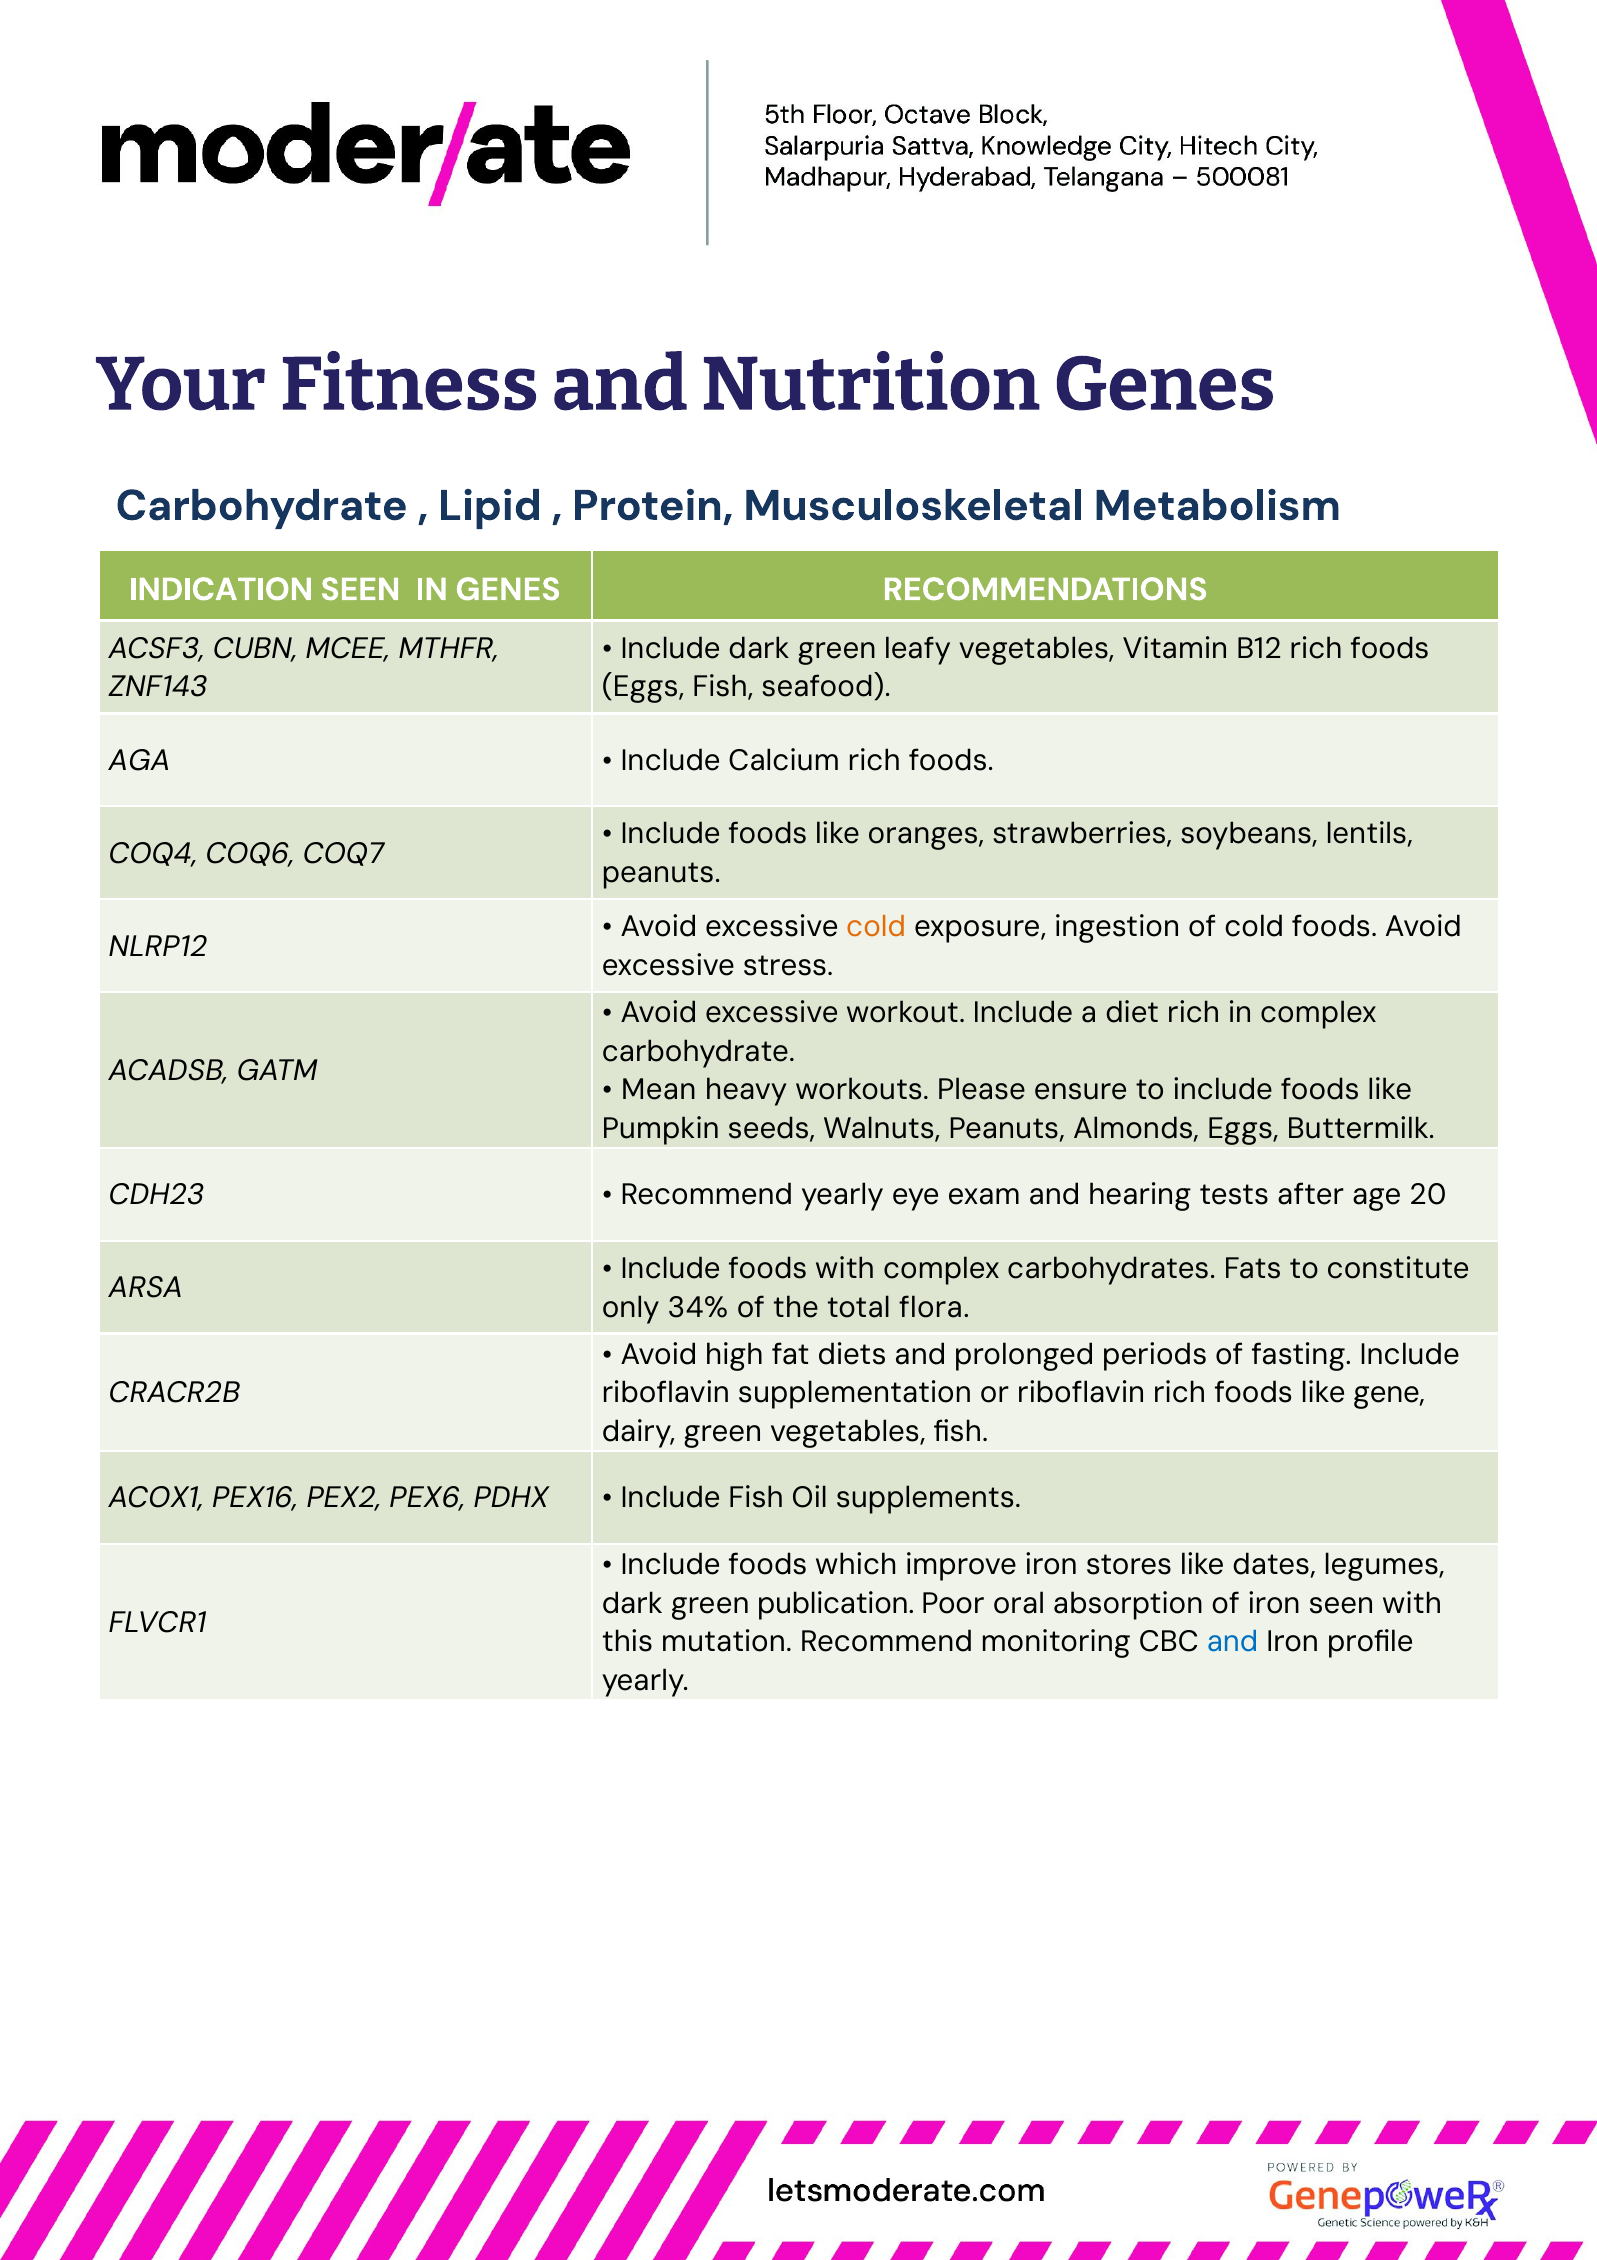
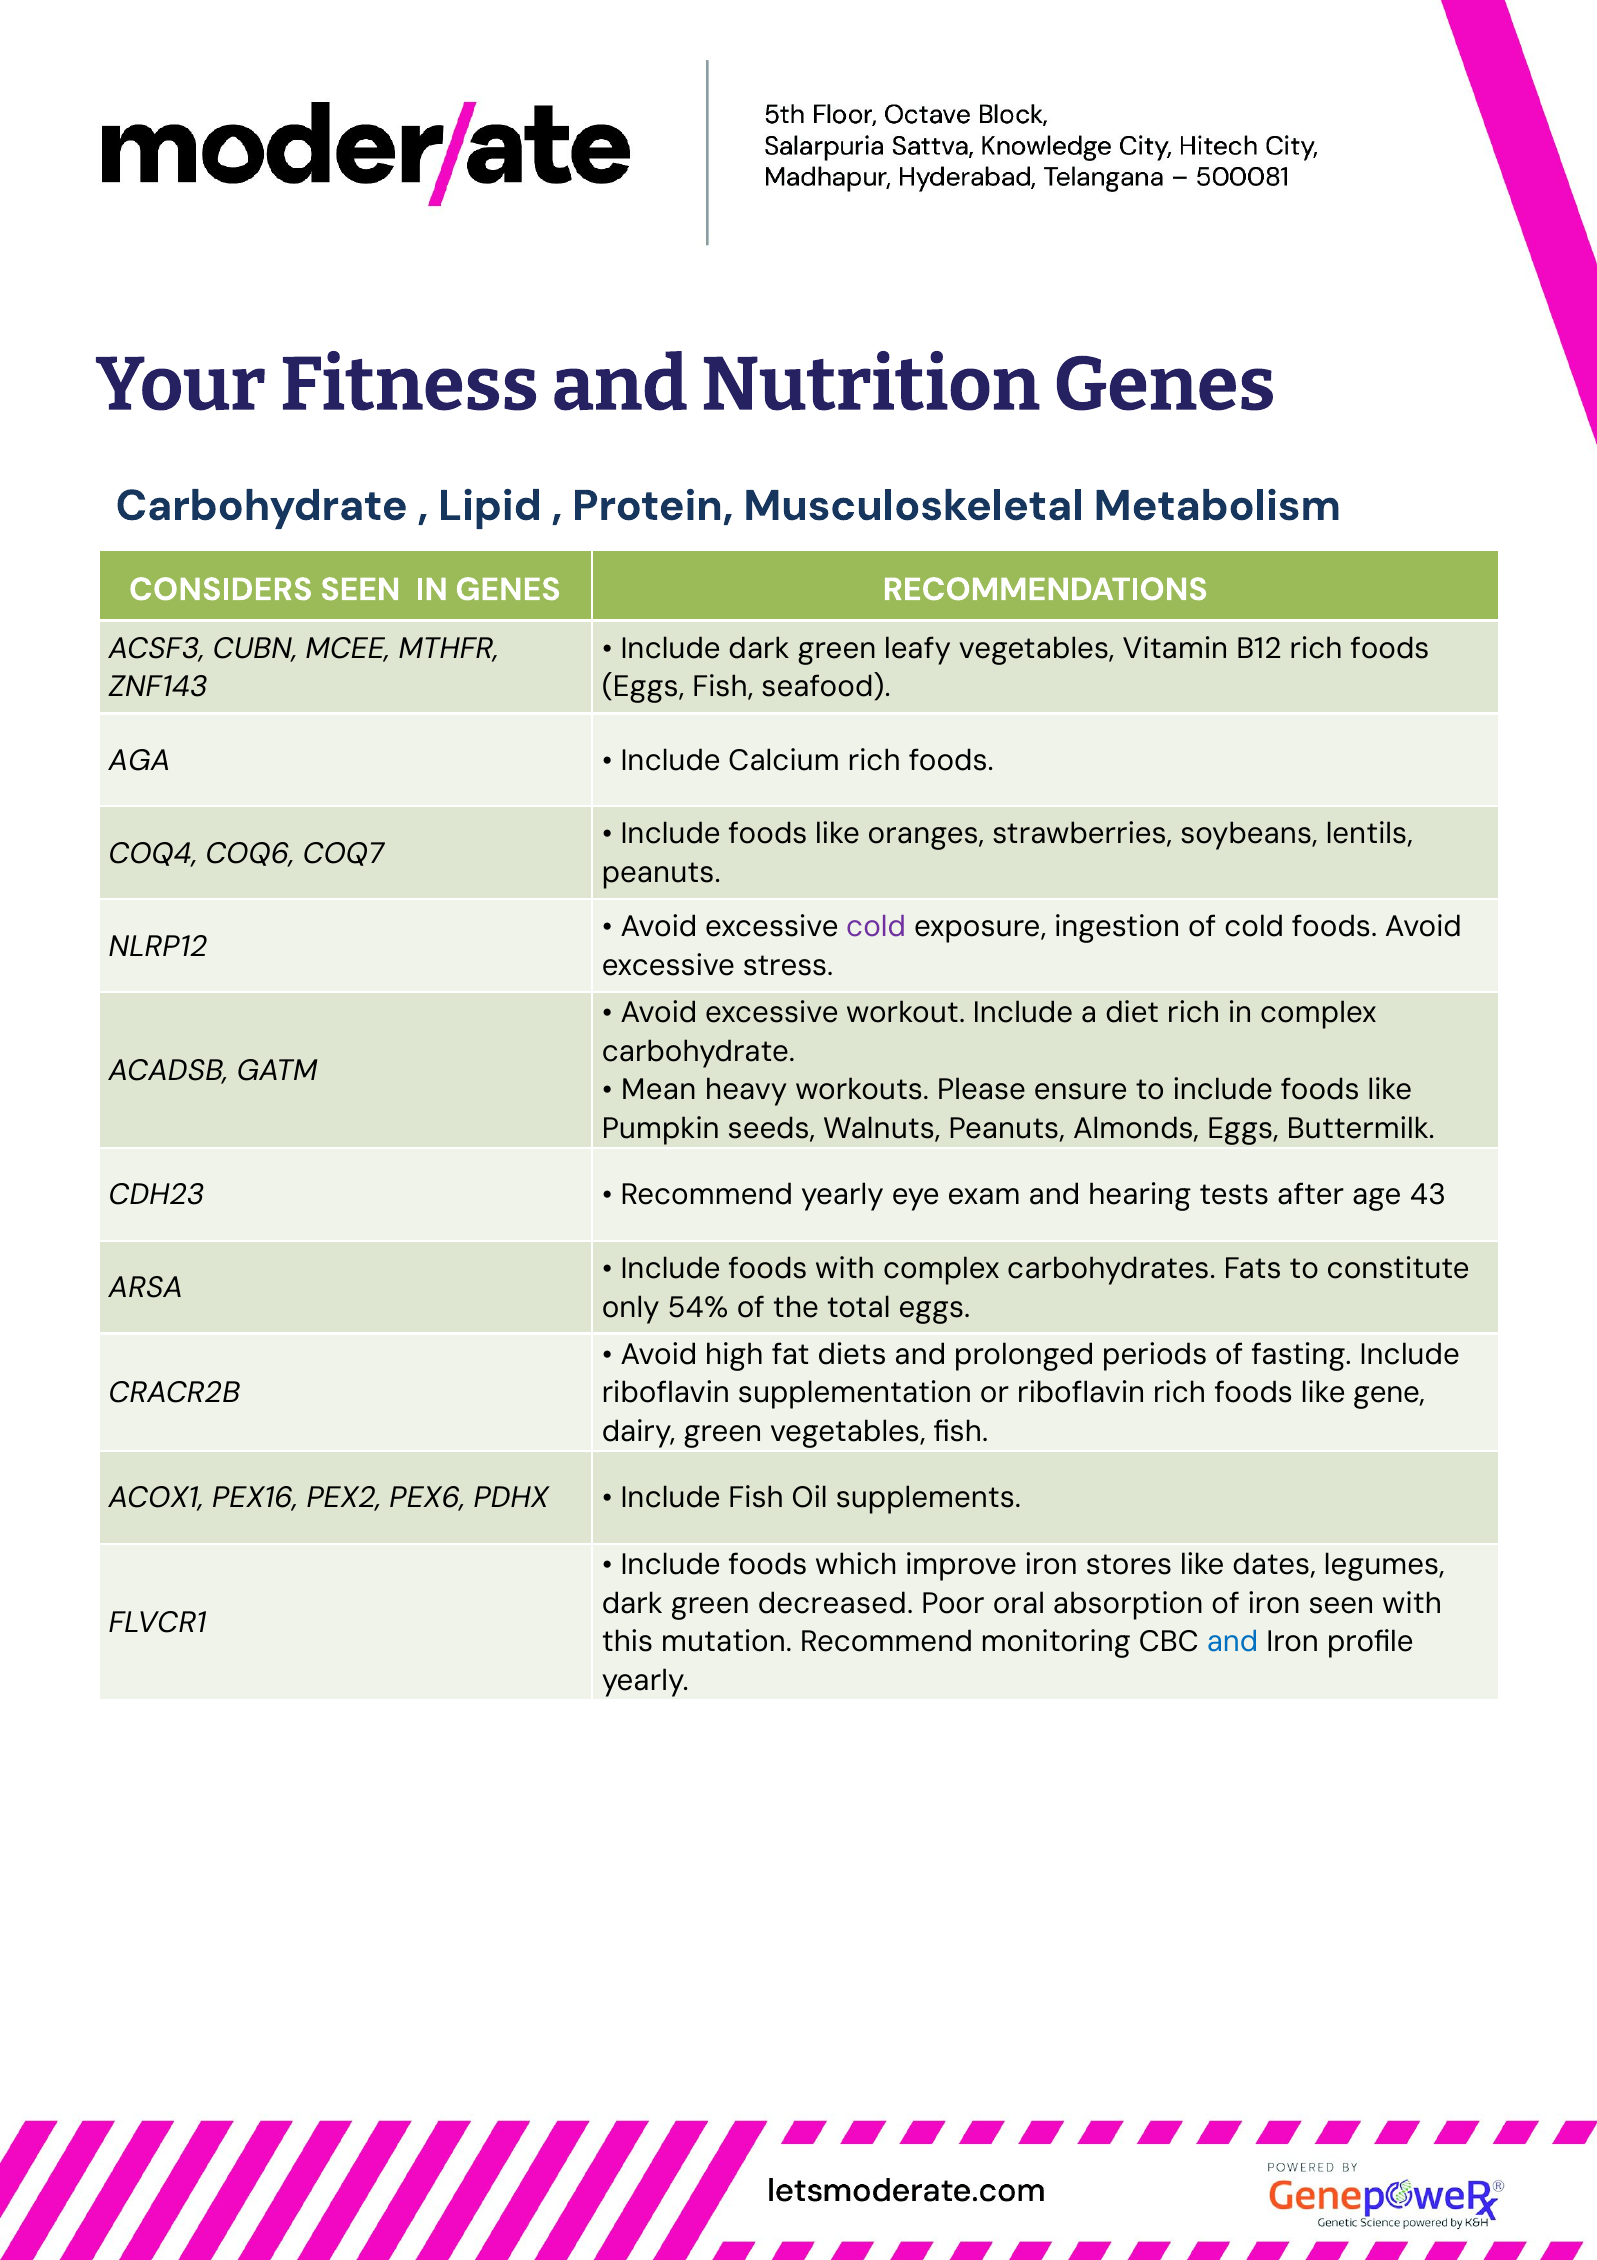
INDICATION: INDICATION -> CONSIDERS (221, 589)
cold colour: orange -> purple (876, 927)
20: 20 -> 43 (1428, 1195)
34%: 34% -> 54% (698, 1307)
total flora: flora -> eggs (934, 1307)
publication: publication -> decreased (835, 1603)
